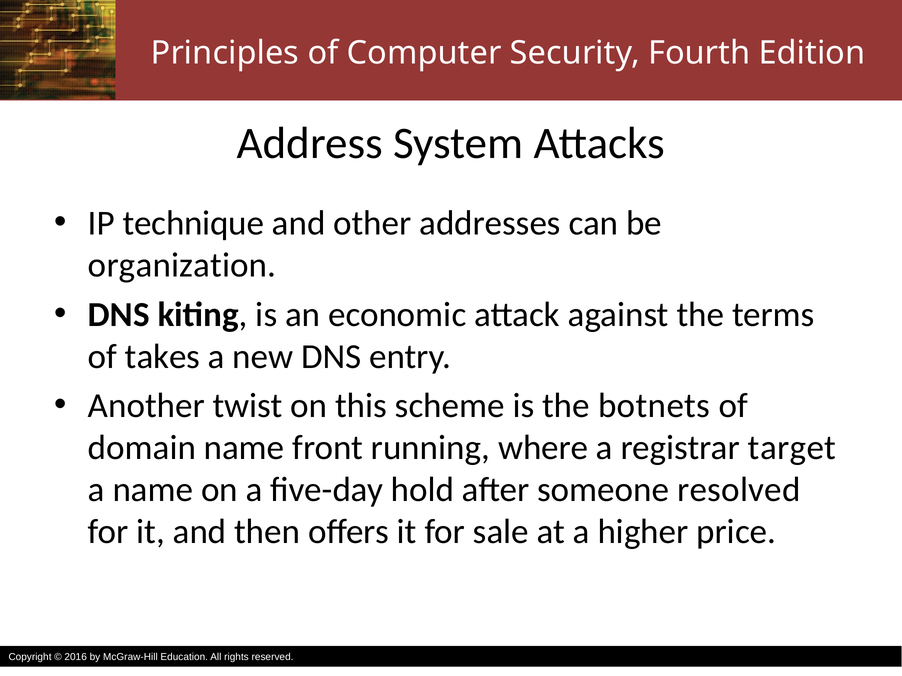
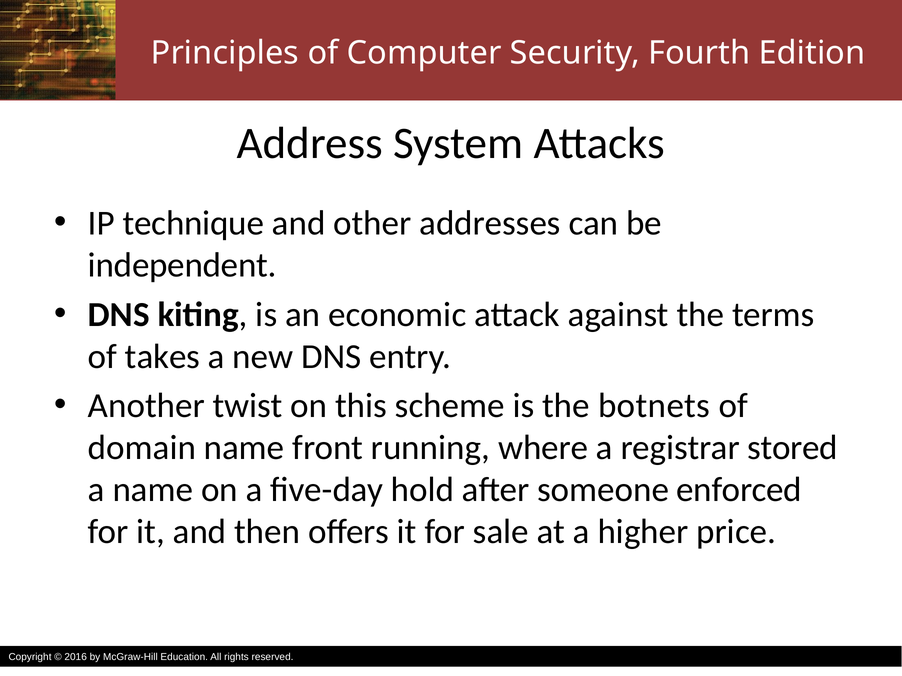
organization: organization -> independent (182, 266)
target: target -> stored (792, 448)
resolved: resolved -> enforced (739, 490)
